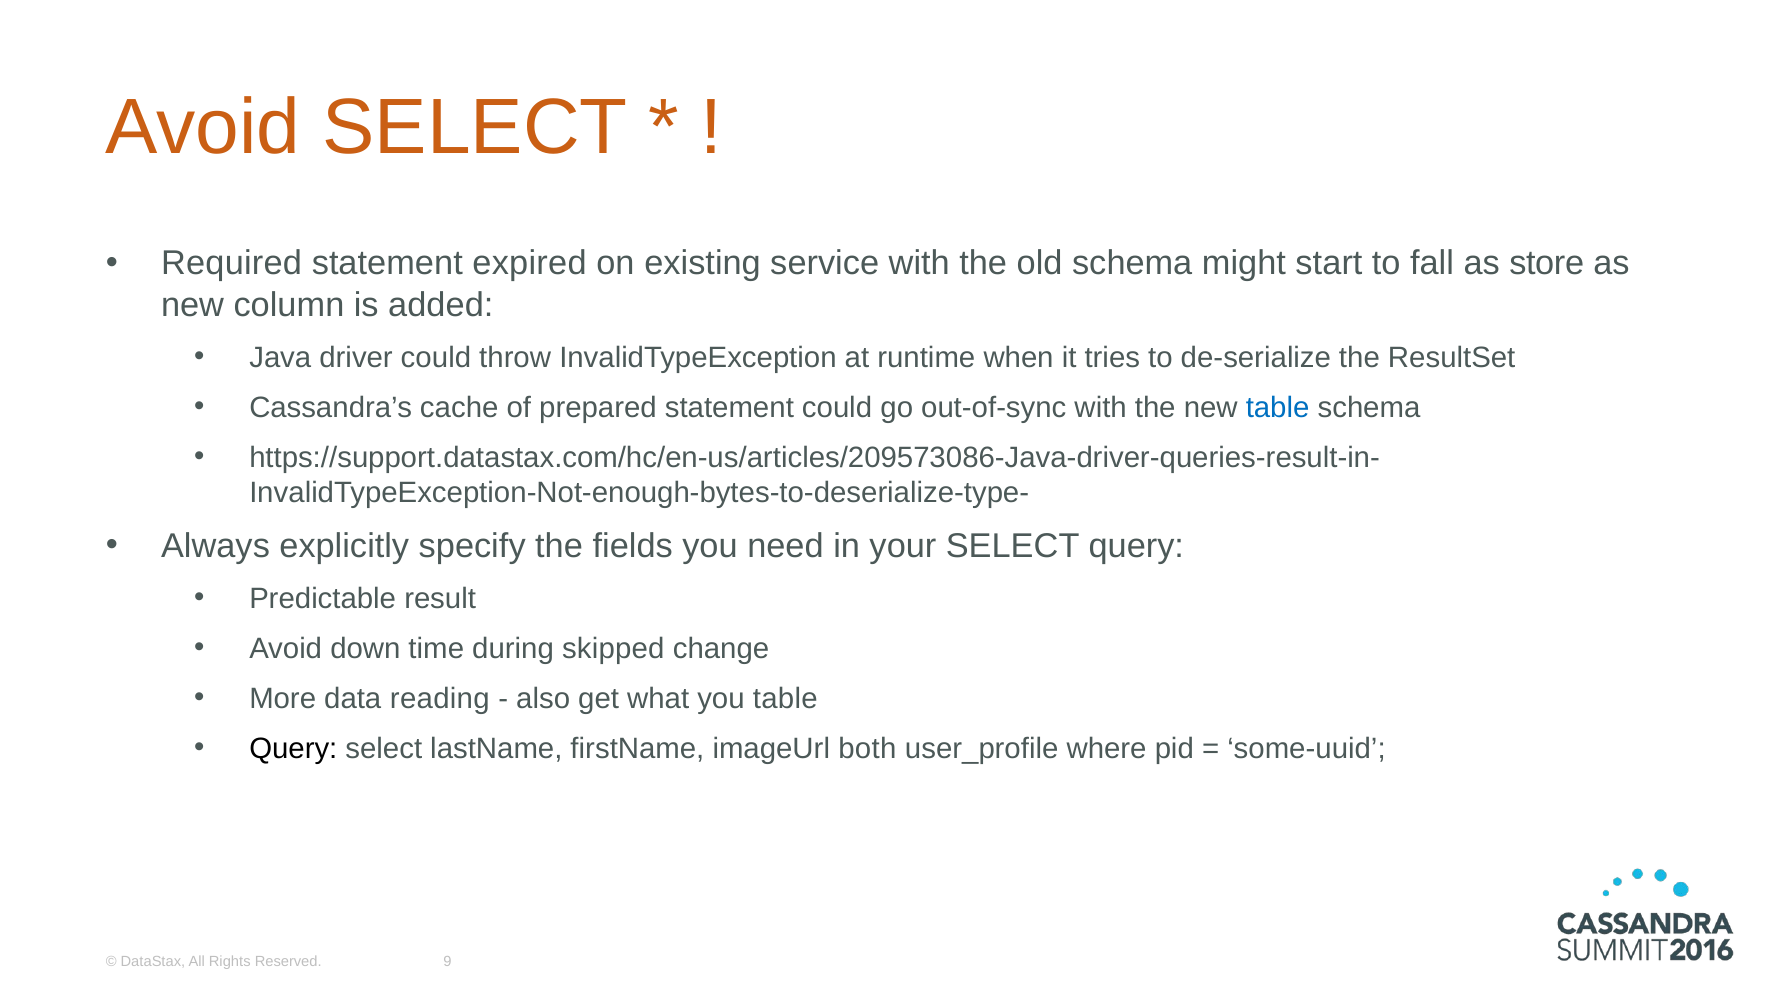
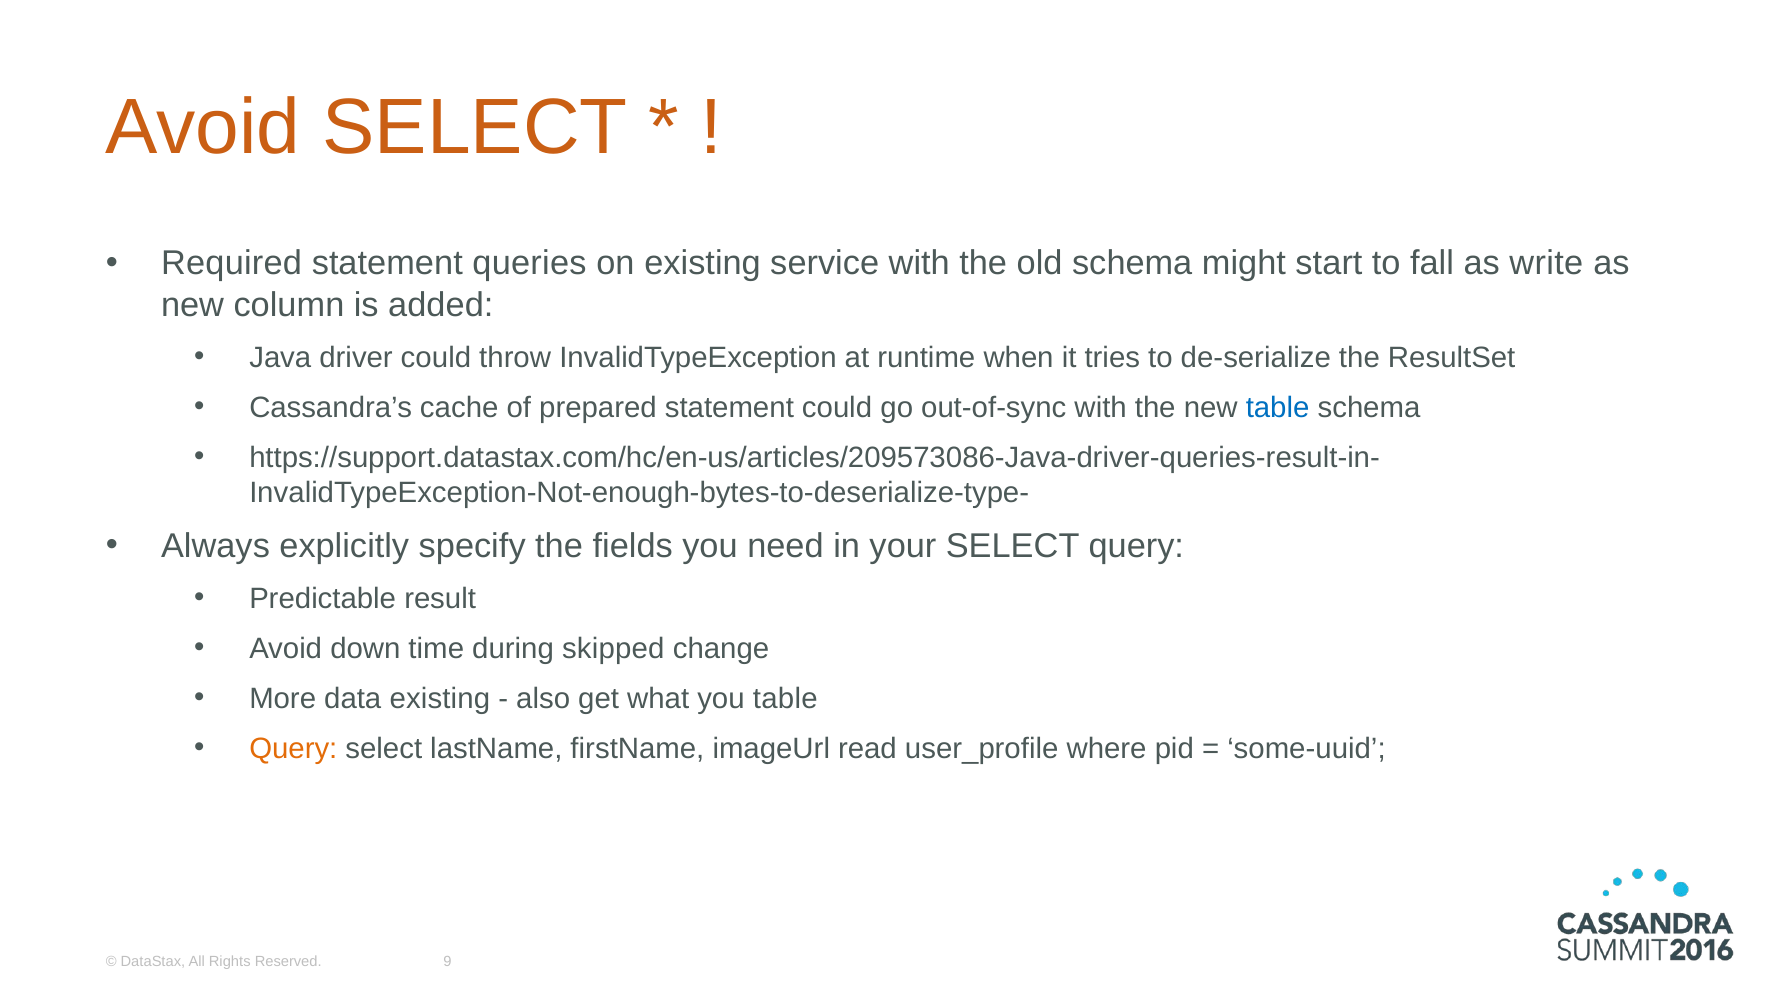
expired: expired -> queries (530, 263)
store: store -> write (1546, 263)
data reading: reading -> existing (440, 699)
Query colour: black -> orange (293, 749)
both: both -> read (868, 749)
